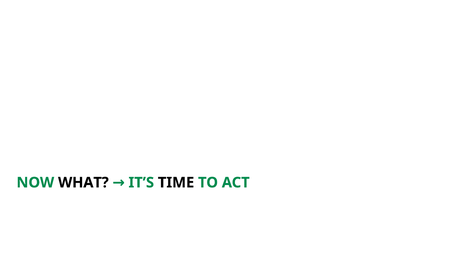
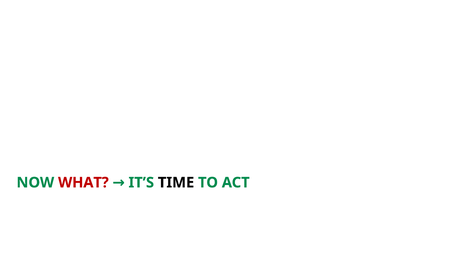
WHAT colour: black -> red (83, 182)
